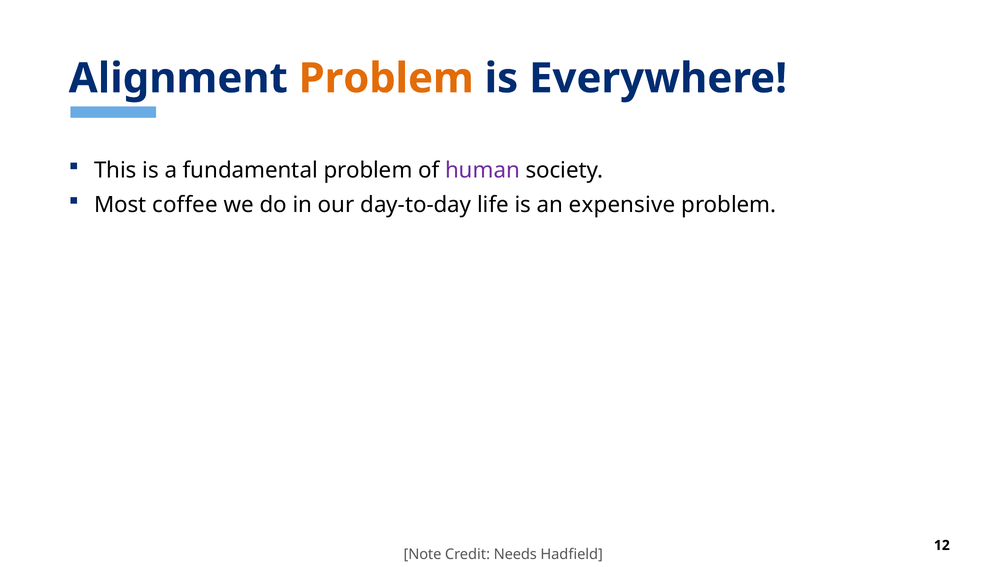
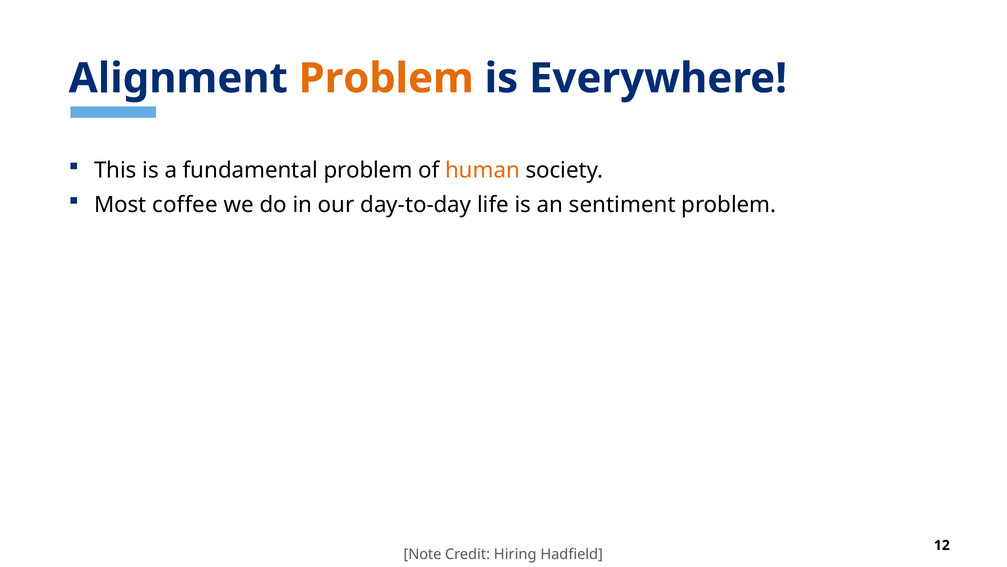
human colour: purple -> orange (482, 170)
expensive: expensive -> sentiment (622, 205)
Needs: Needs -> Hiring (515, 554)
